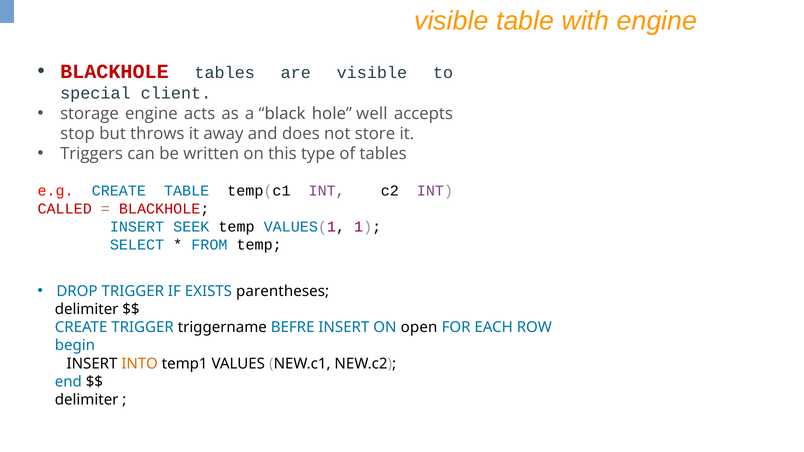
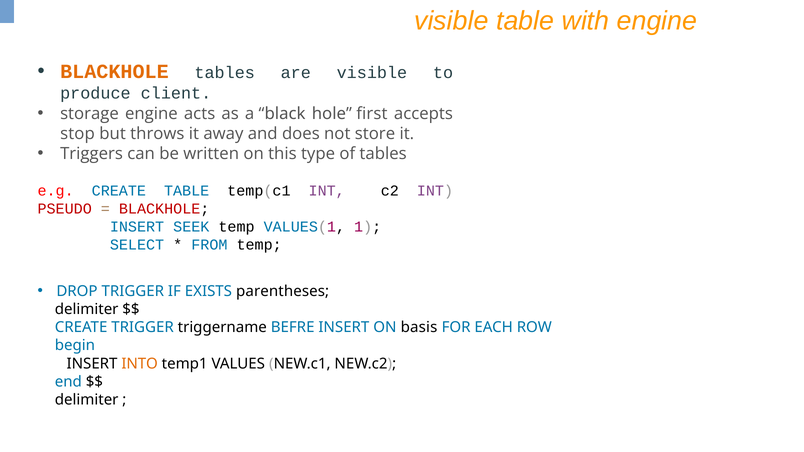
BLACKHOLE colour: red -> orange (114, 72)
special: special -> produce (95, 93)
well: well -> first (372, 114)
CALLED: CALLED -> PSEUDO (65, 209)
open: open -> basis (419, 328)
